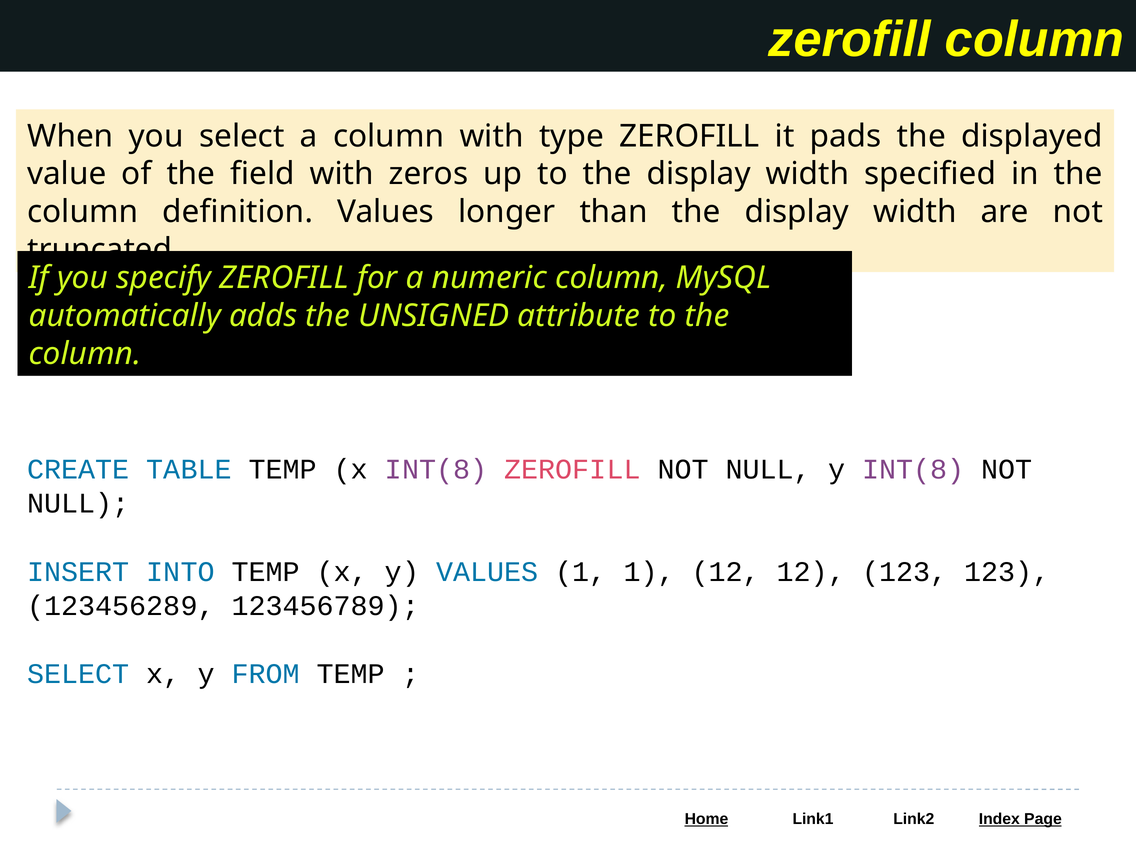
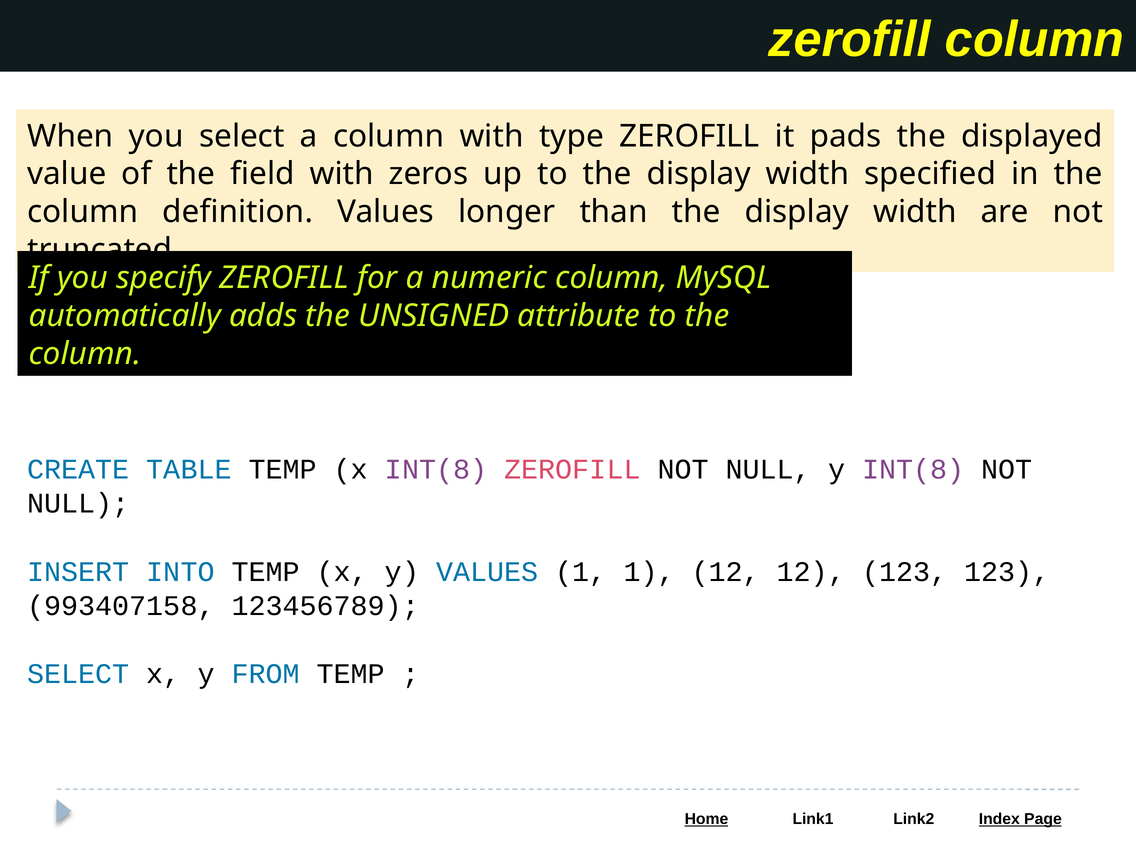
123456289: 123456289 -> 993407158 (121, 606)
